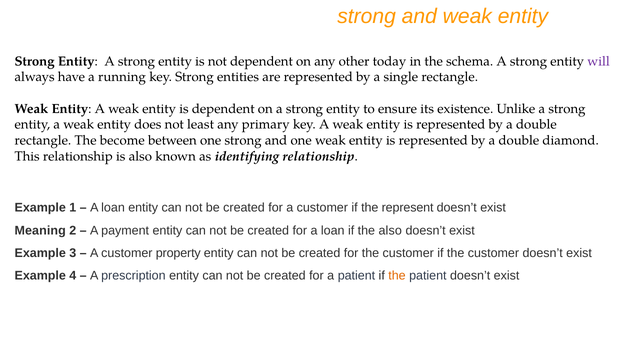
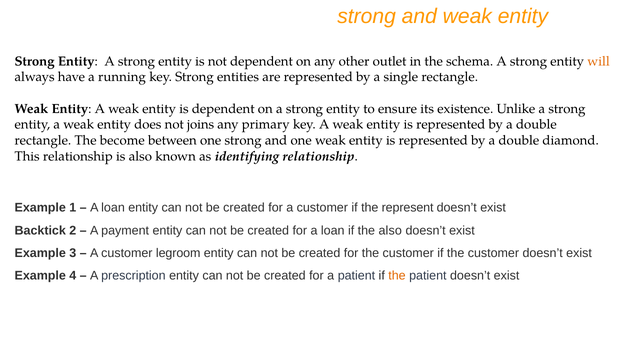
today: today -> outlet (390, 61)
will colour: purple -> orange (599, 61)
least: least -> joins (201, 124)
Meaning: Meaning -> Backtick (40, 230)
property: property -> legroom (178, 253)
